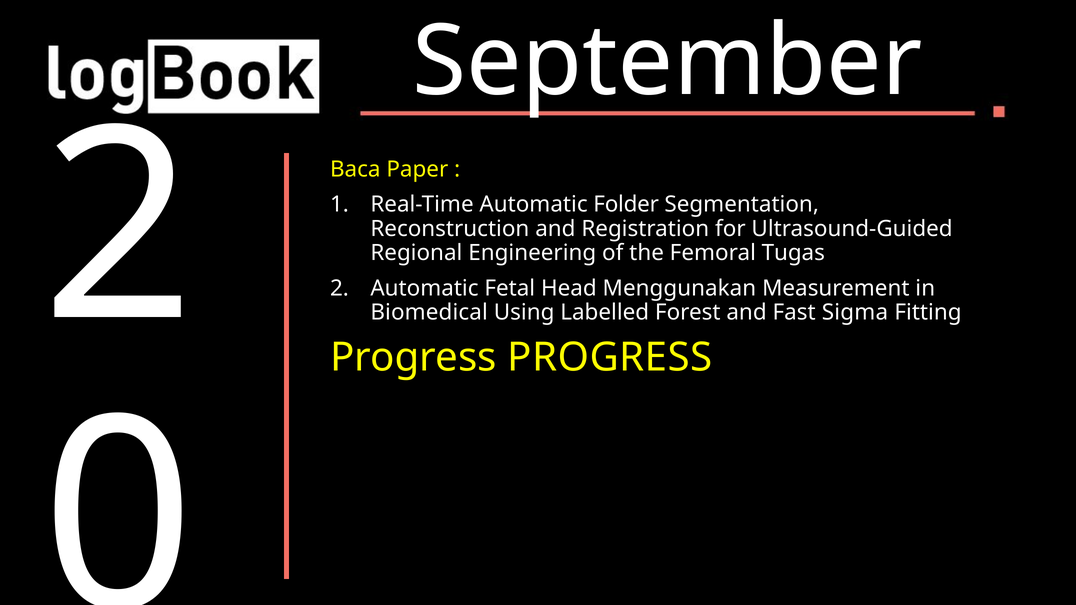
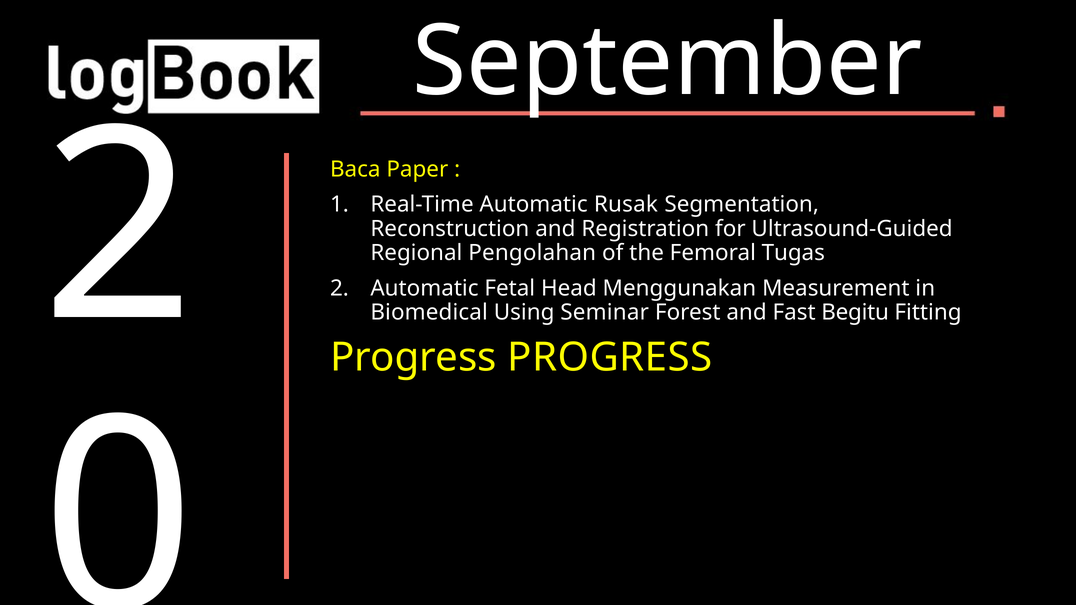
Folder: Folder -> Rusak (626, 205)
Engineering: Engineering -> Pengolahan (532, 253)
Labelled: Labelled -> Seminar (605, 313)
Sigma: Sigma -> Begitu (855, 313)
